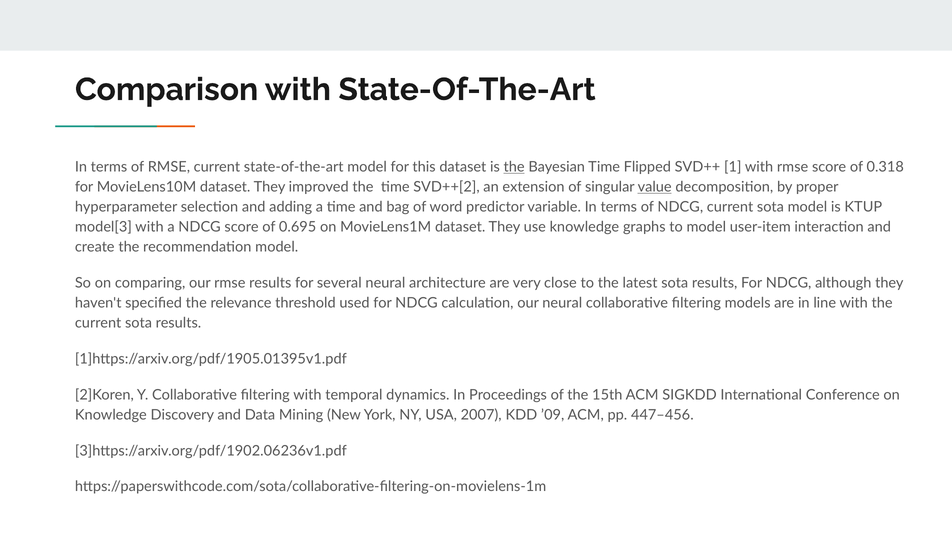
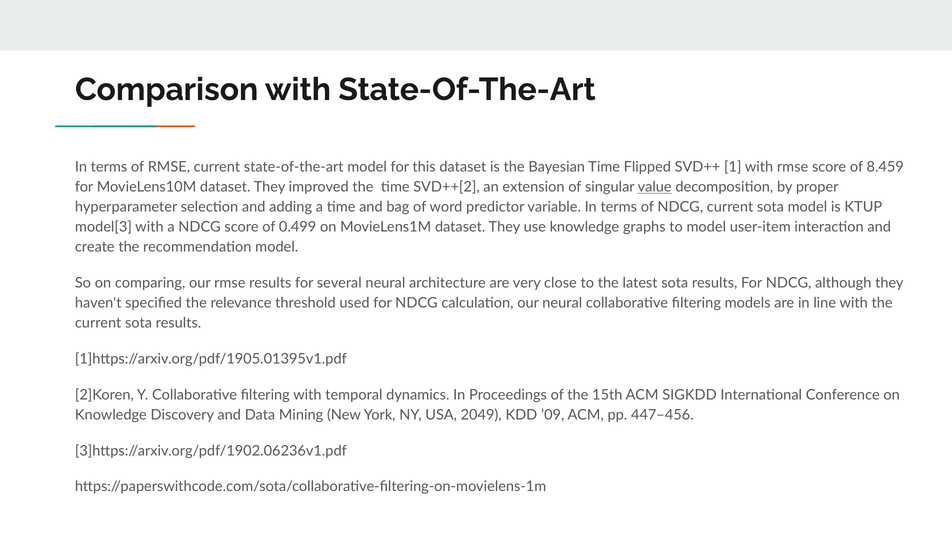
the underline: present -> none (514, 167)
0.318: 0.318 -> 8.459 (885, 167)
0.695: 0.695 -> 0.499 (298, 227)
2007: 2007 -> 2049 (481, 415)
